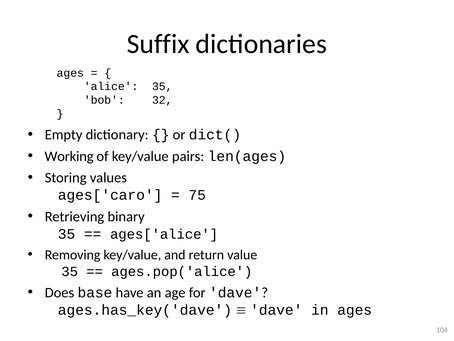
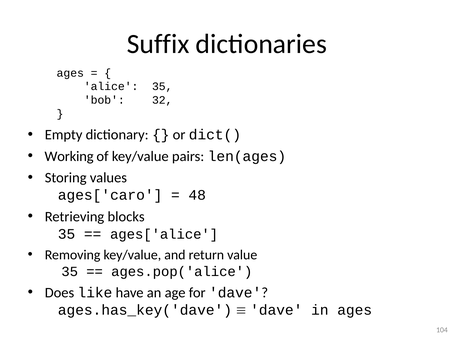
75: 75 -> 48 (197, 195)
binary: binary -> blocks (126, 216)
base: base -> like (95, 292)
